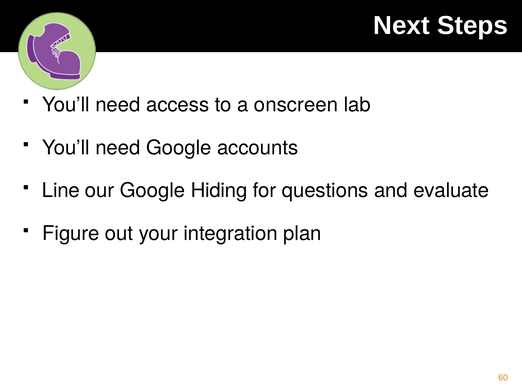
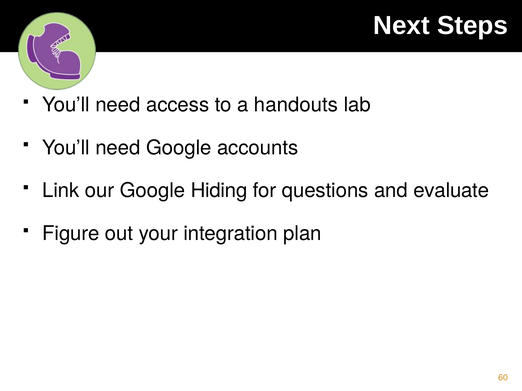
onscreen: onscreen -> handouts (296, 105)
Line: Line -> Link (61, 191)
